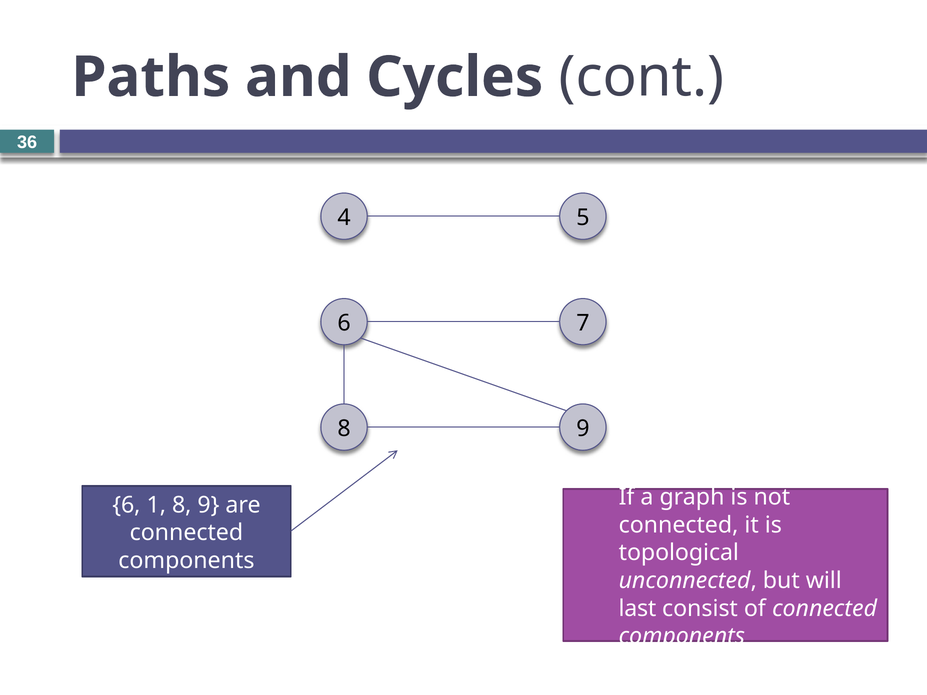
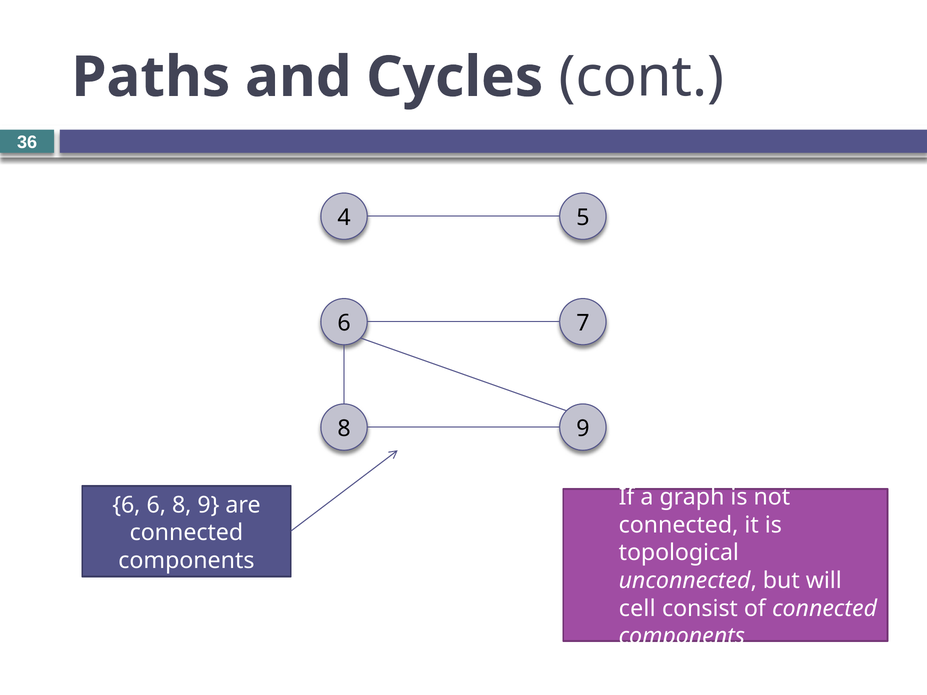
6 1: 1 -> 6 (156, 505)
last: last -> cell (637, 609)
